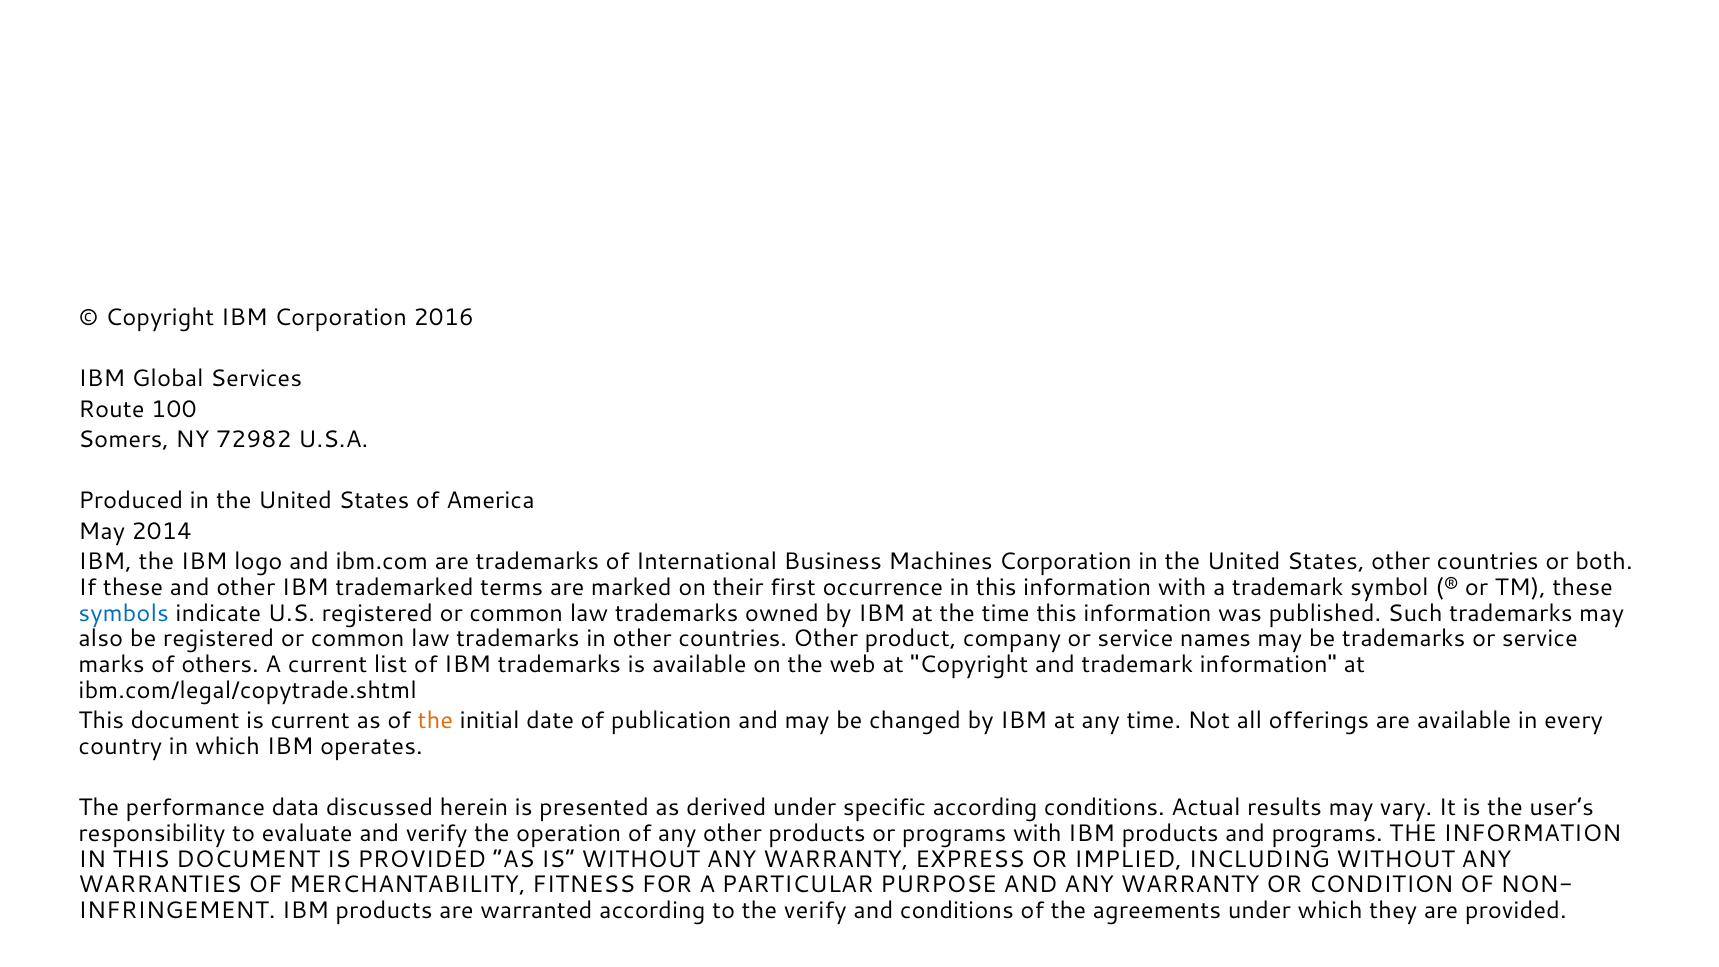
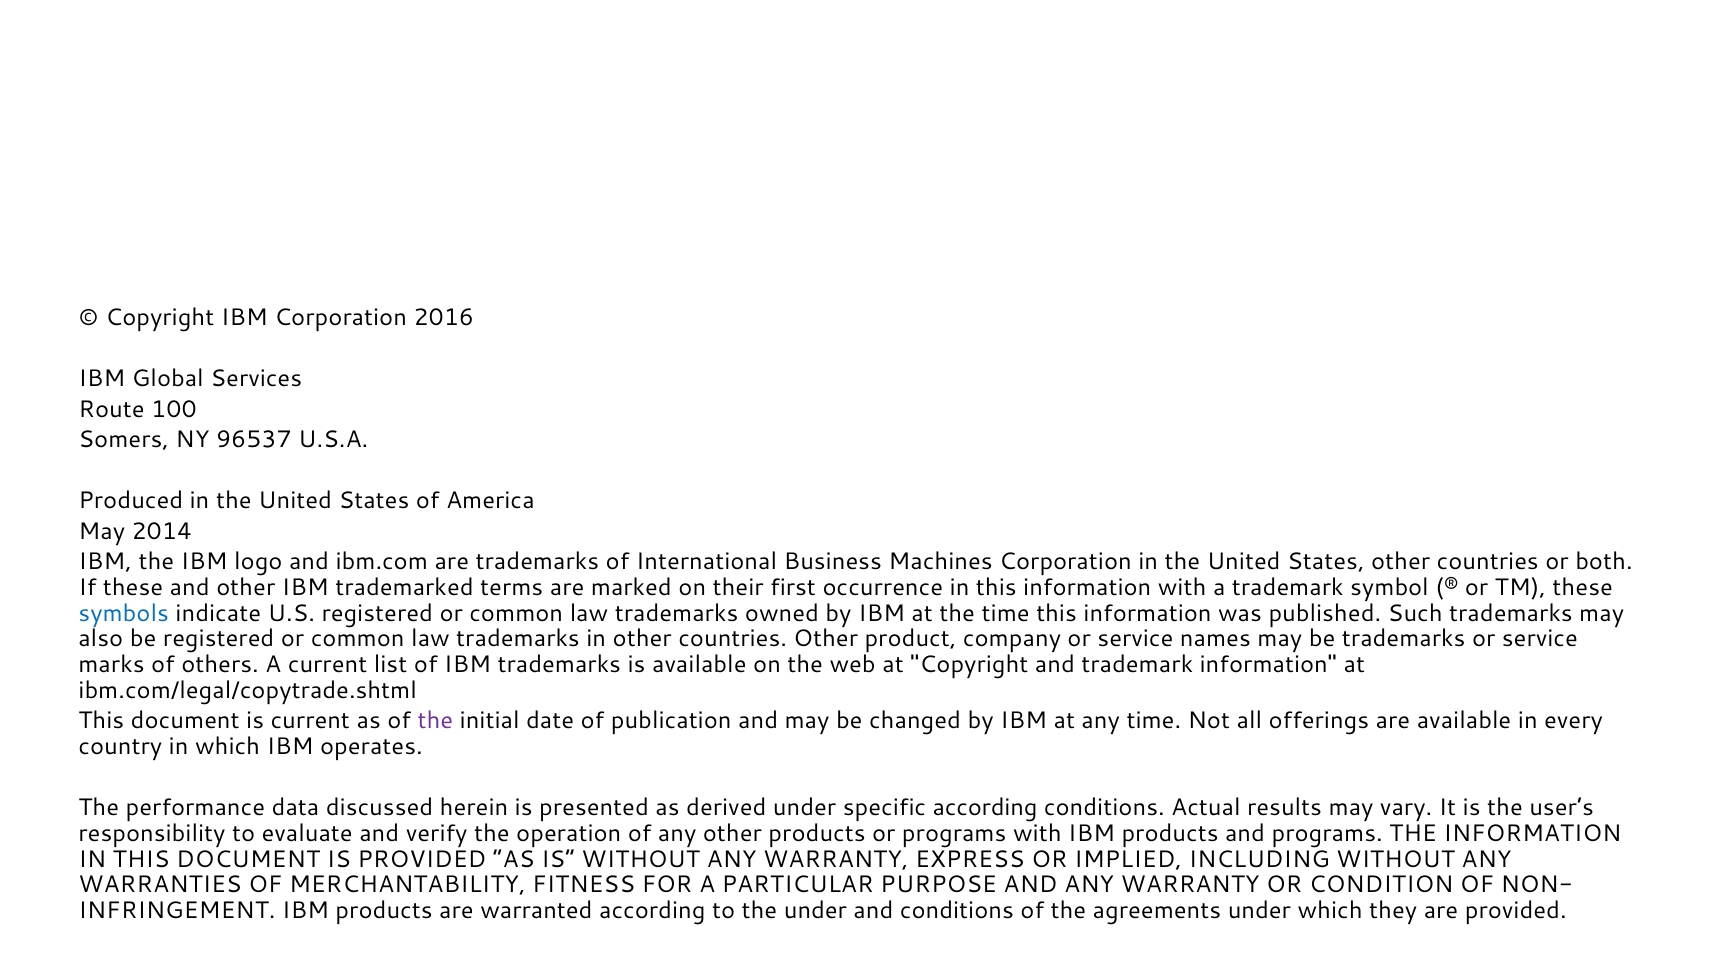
72982: 72982 -> 96537 (254, 440)
the colour: orange -> purple (435, 721)
the verify: verify -> under (815, 911)
